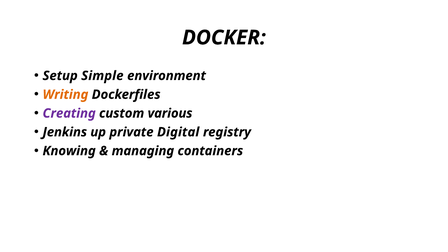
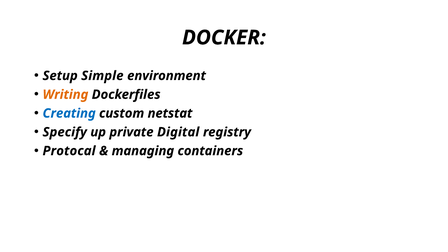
Creating colour: purple -> blue (69, 113)
various: various -> netstat (170, 113)
Jenkins: Jenkins -> Specify (65, 132)
Knowing: Knowing -> Protocal (69, 151)
